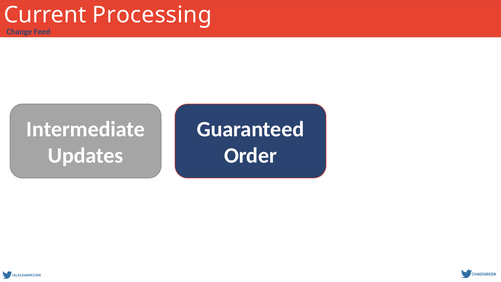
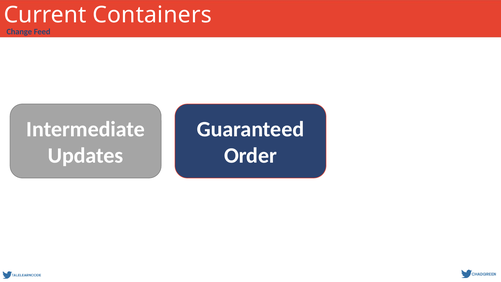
Processing: Processing -> Containers (152, 15)
